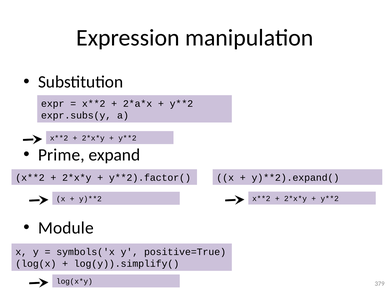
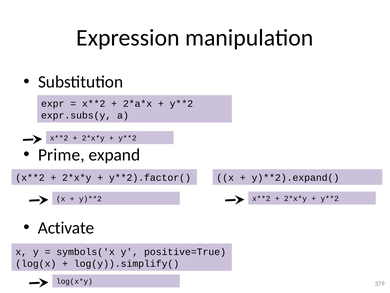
Module: Module -> Activate (66, 227)
